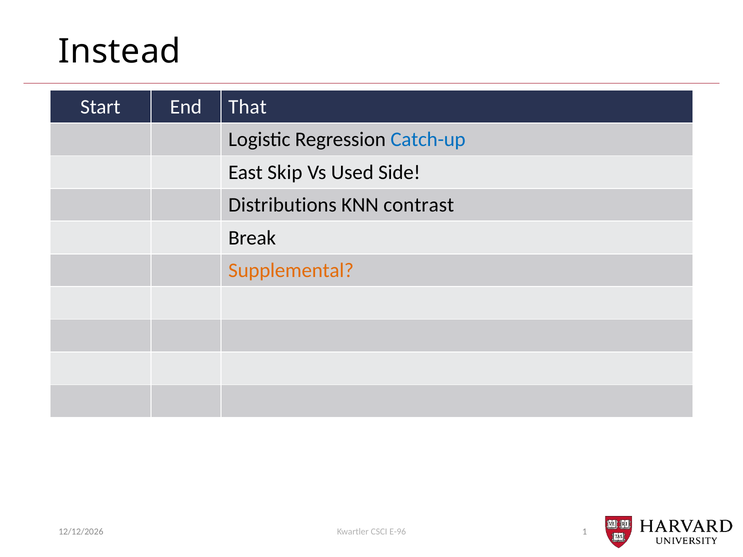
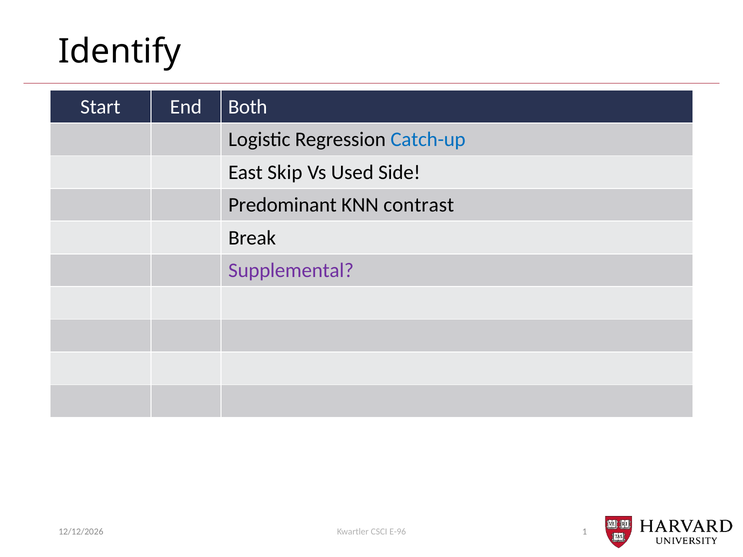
Instead: Instead -> Identify (120, 52)
That: That -> Both (248, 107)
Distributions: Distributions -> Predominant (283, 205)
Supplemental colour: orange -> purple (291, 271)
